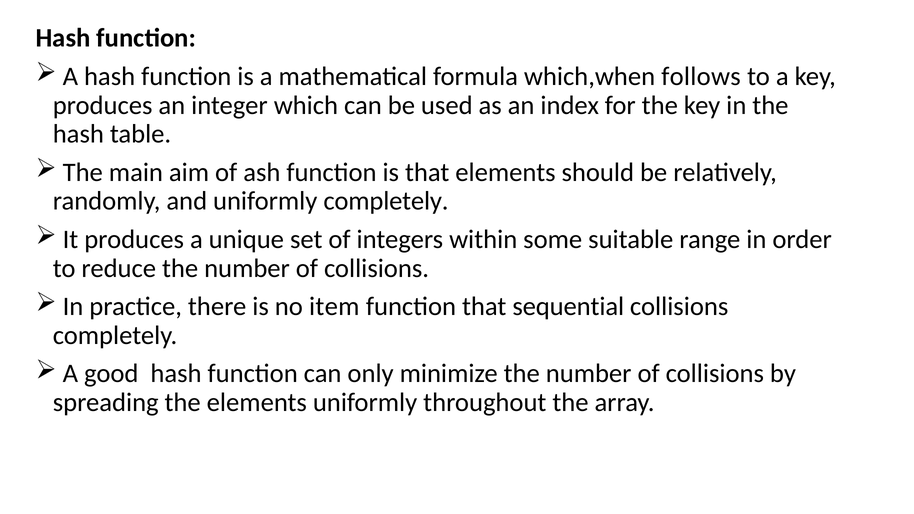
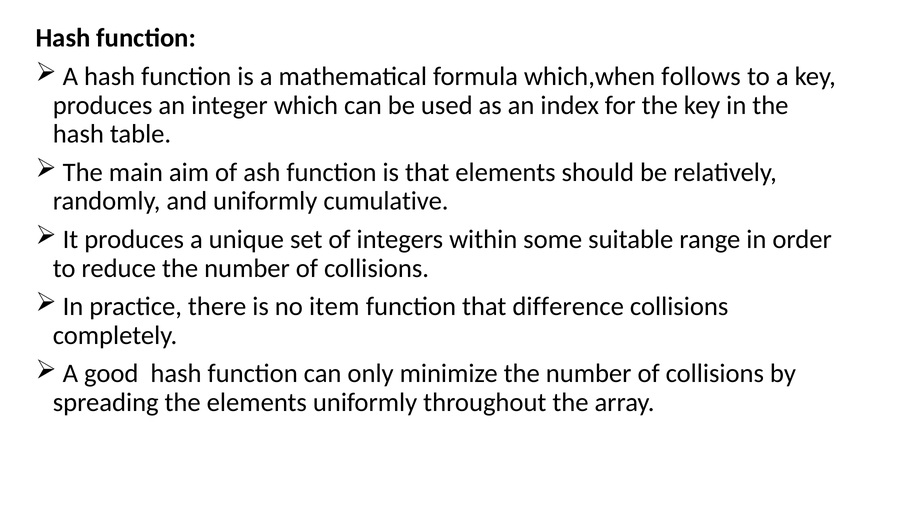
uniformly completely: completely -> cumulative (386, 201)
sequential: sequential -> difference (568, 307)
